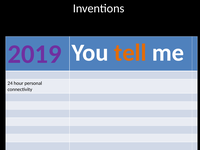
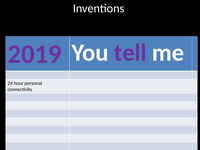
tell colour: orange -> purple (130, 53)
